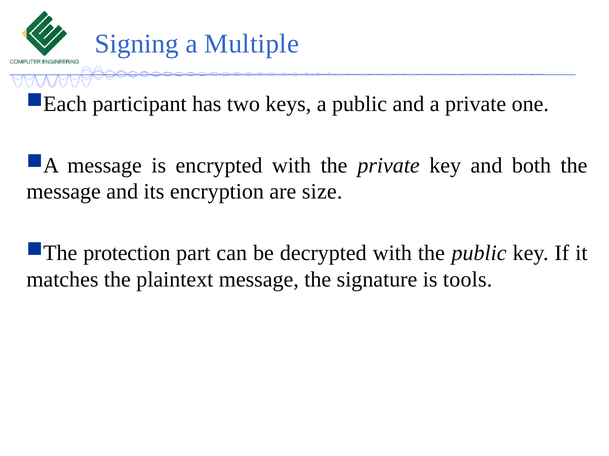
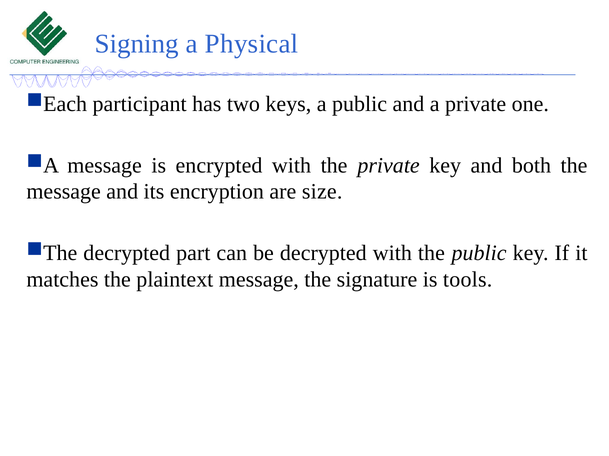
Multiple: Multiple -> Physical (252, 44)
protection: protection -> decrypted (127, 253)
